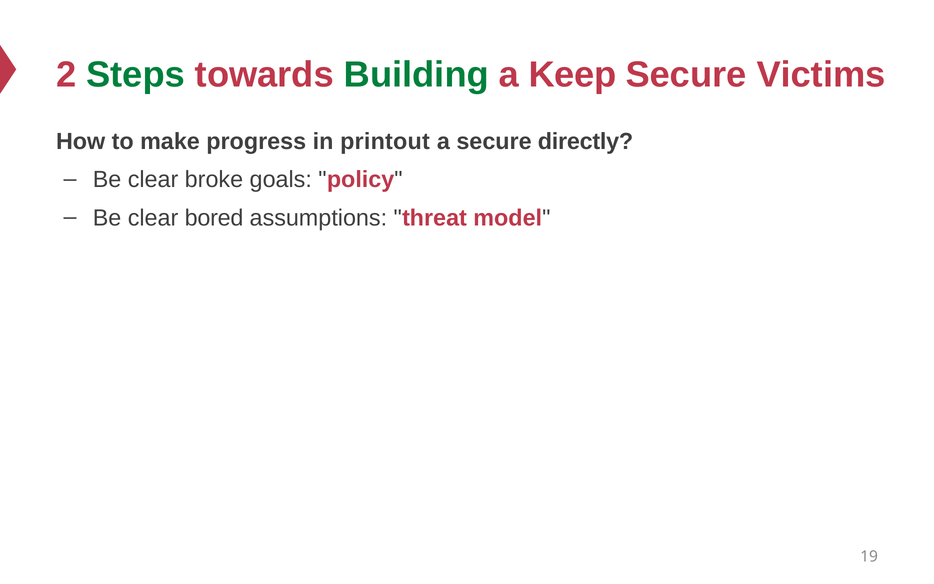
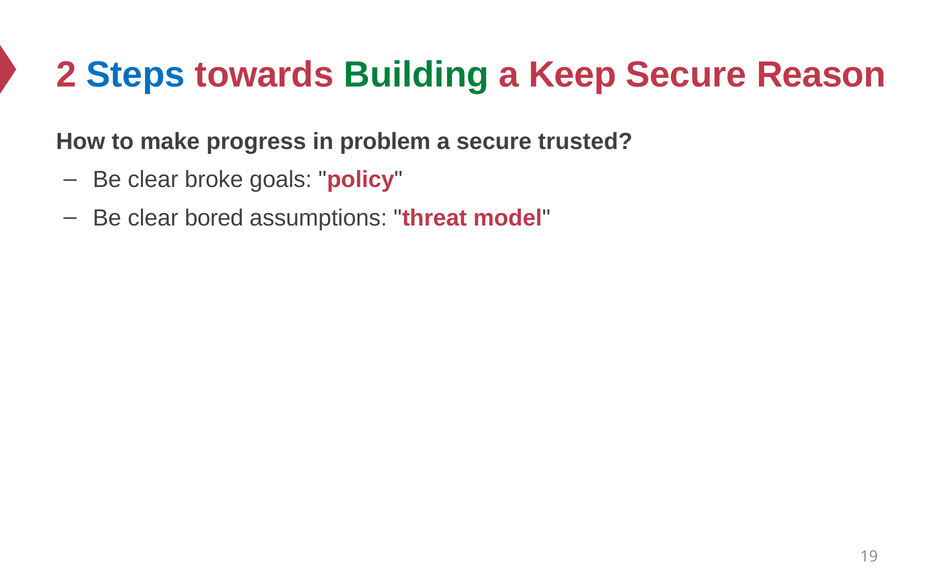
Steps colour: green -> blue (136, 75)
Victims: Victims -> Reason (821, 75)
printout: printout -> problem (385, 141)
directly: directly -> trusted (585, 141)
